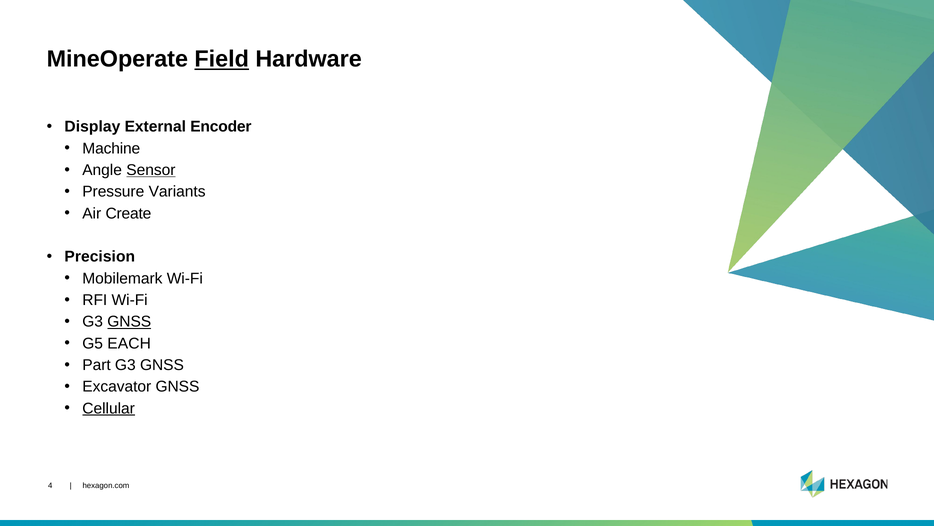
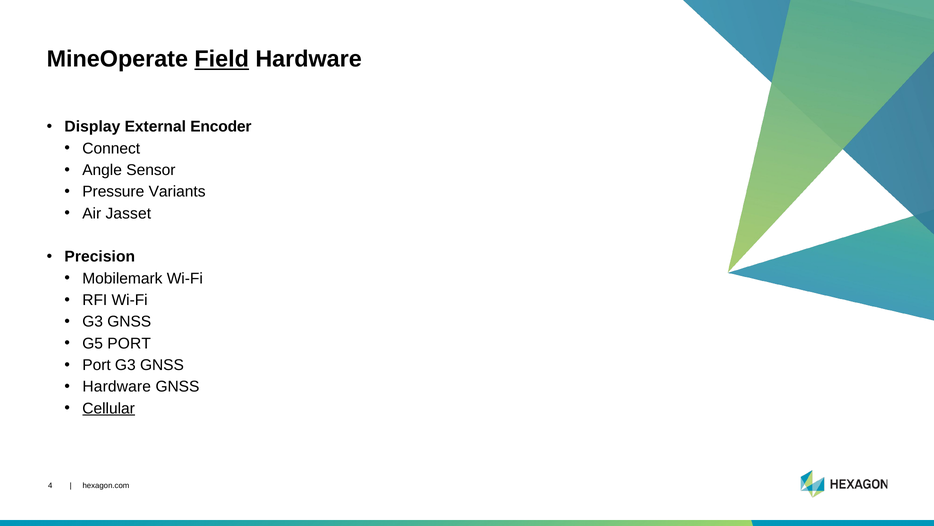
Machine: Machine -> Connect (111, 148)
Sensor underline: present -> none (151, 170)
Create: Create -> Jasset (128, 213)
GNSS underline: present -> none (129, 321)
G5 EACH: EACH -> PORT (129, 343)
Part: Part -> Port (97, 365)
Excavator: Excavator -> Hardware (117, 386)
